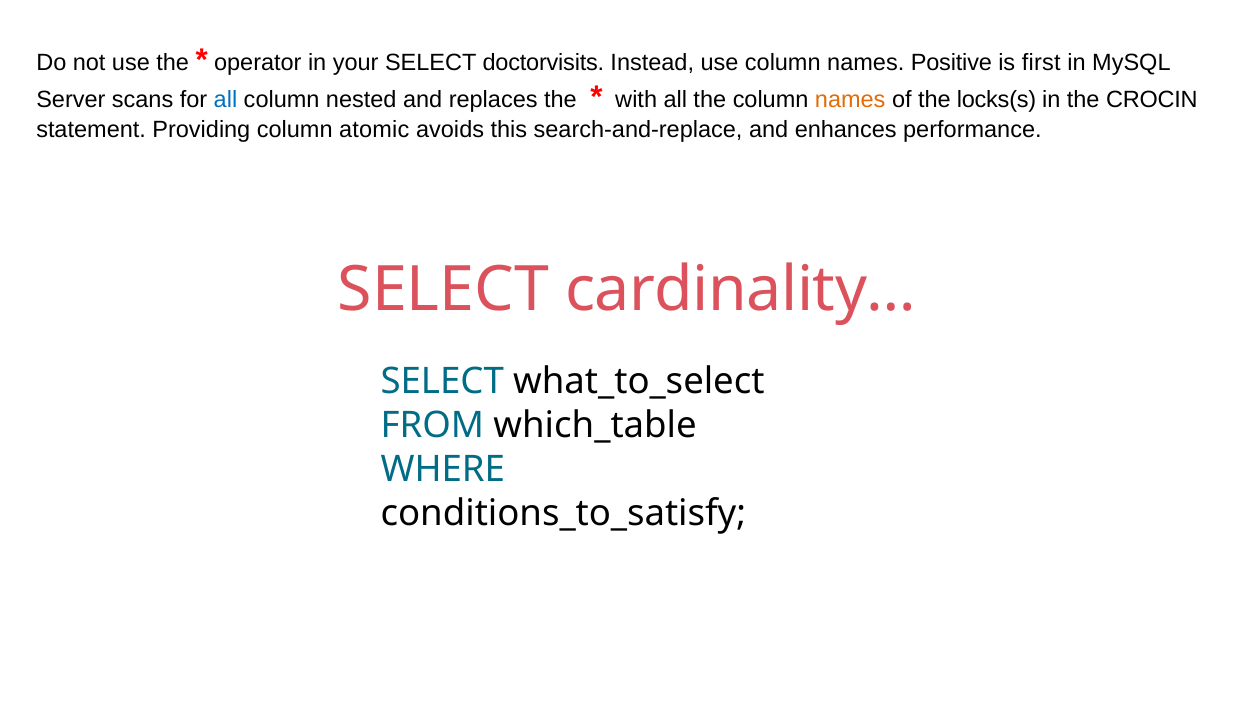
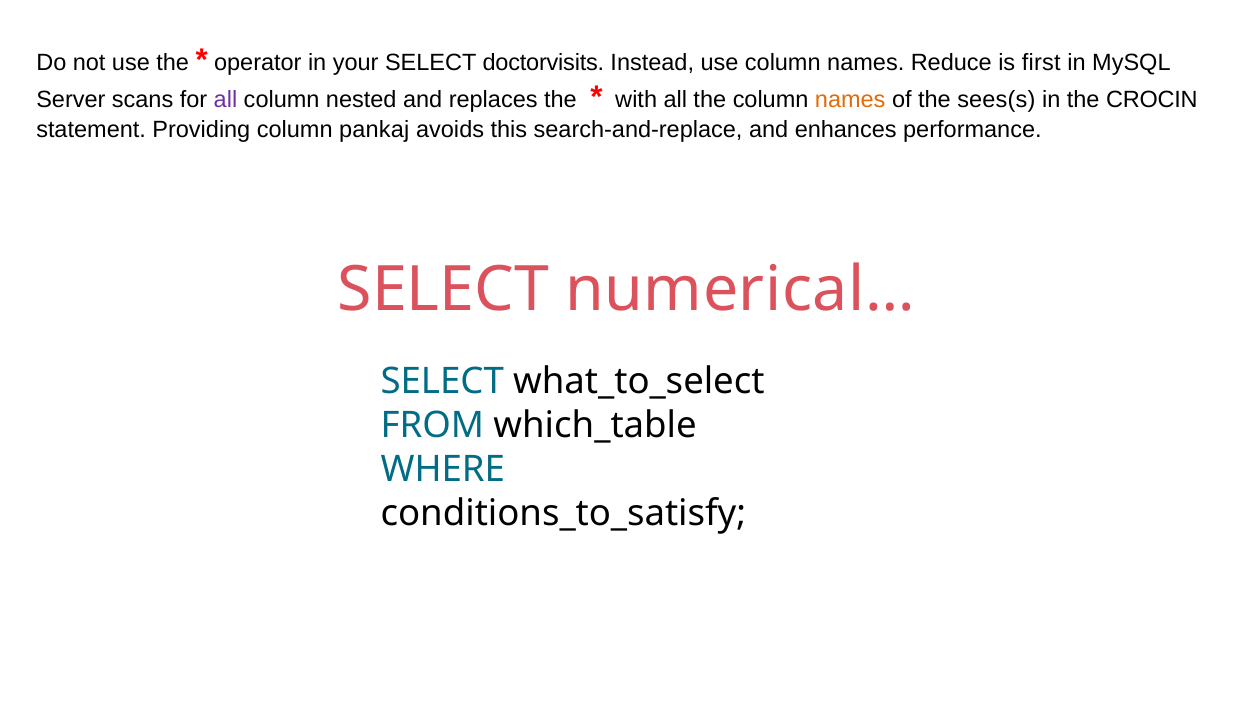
Positive: Positive -> Reduce (951, 62)
all colour: blue -> purple (225, 100)
locks(s: locks(s -> sees(s (996, 100)
atomic: atomic -> pankaj (374, 130)
cardinality…: cardinality… -> numerical… (740, 290)
